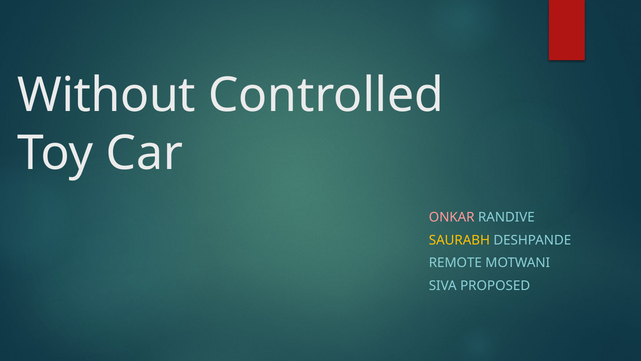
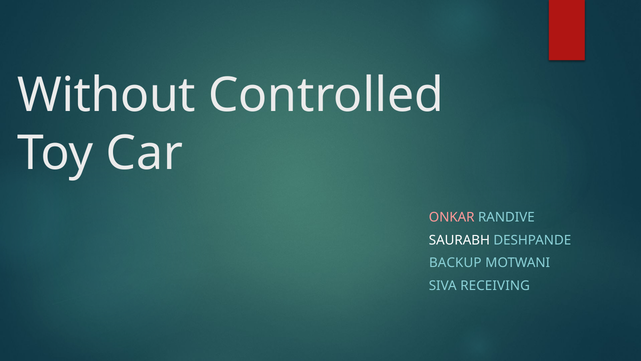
SAURABH colour: yellow -> white (459, 240)
REMOTE: REMOTE -> BACKUP (455, 263)
PROPOSED: PROPOSED -> RECEIVING (495, 285)
